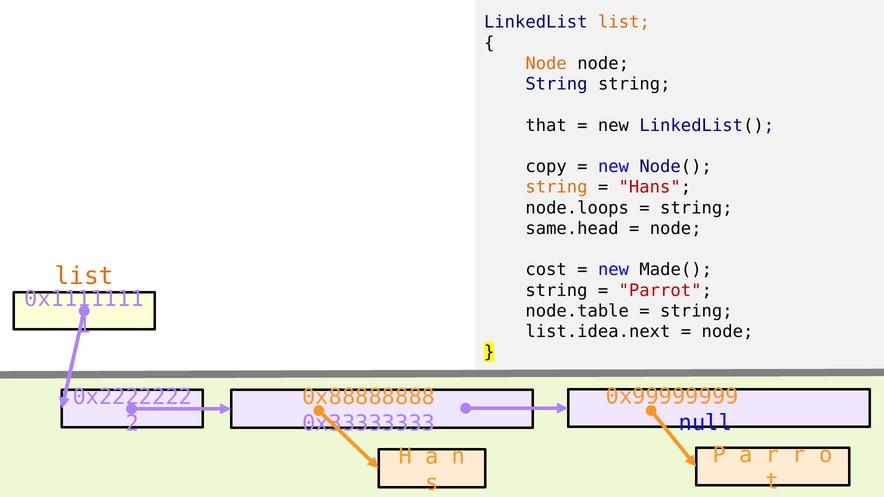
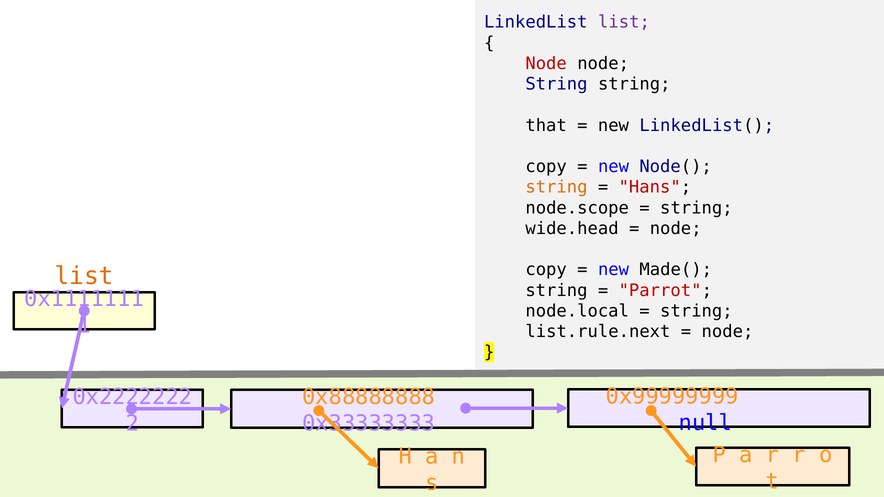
list colour: orange -> purple (624, 22)
Node colour: orange -> red (546, 64)
node.loops: node.loops -> node.scope (577, 208)
same.head: same.head -> wide.head (572, 229)
cost: cost -> copy (546, 270)
node.table: node.table -> node.local (577, 311)
list.idea.next: list.idea.next -> list.rule.next (598, 332)
